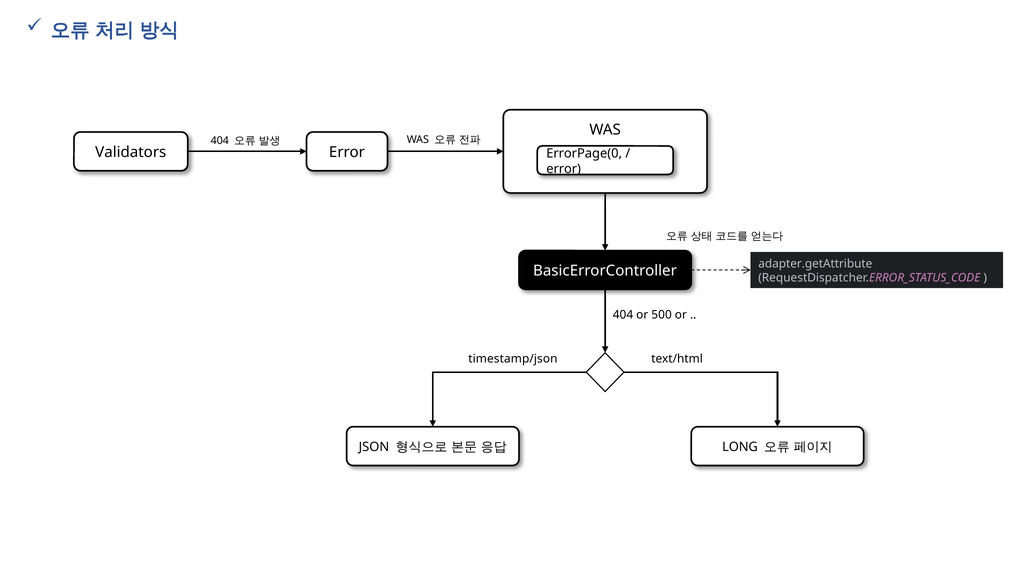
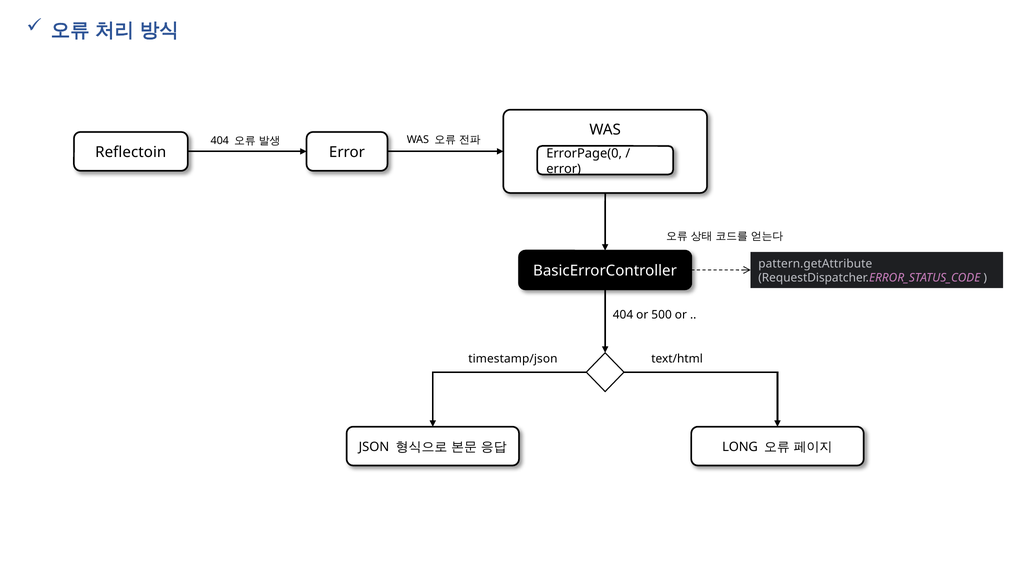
Validators: Validators -> Reflectoin (131, 152)
adapter.getAttribute: adapter.getAttribute -> pattern.getAttribute (815, 264)
